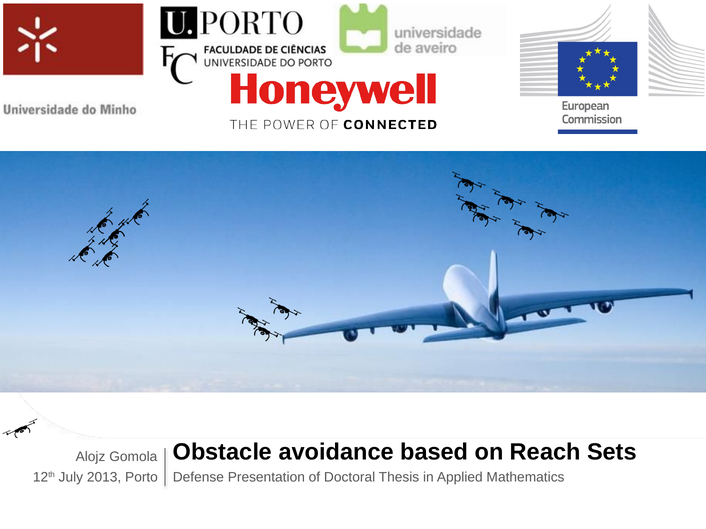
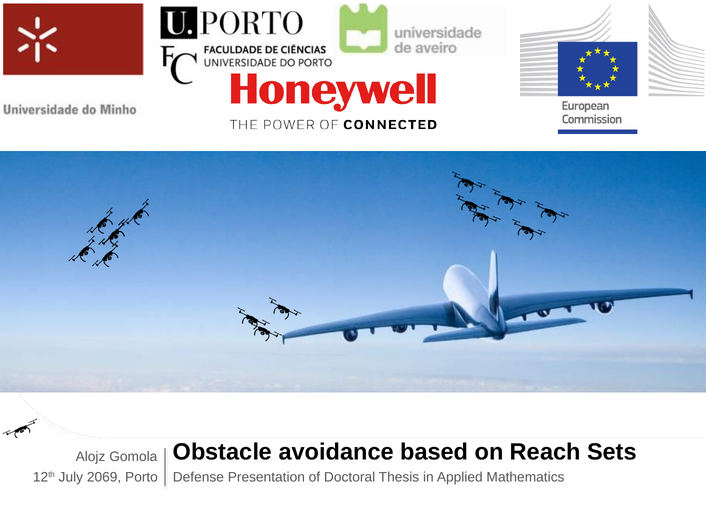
2013: 2013 -> 2069 (104, 477)
